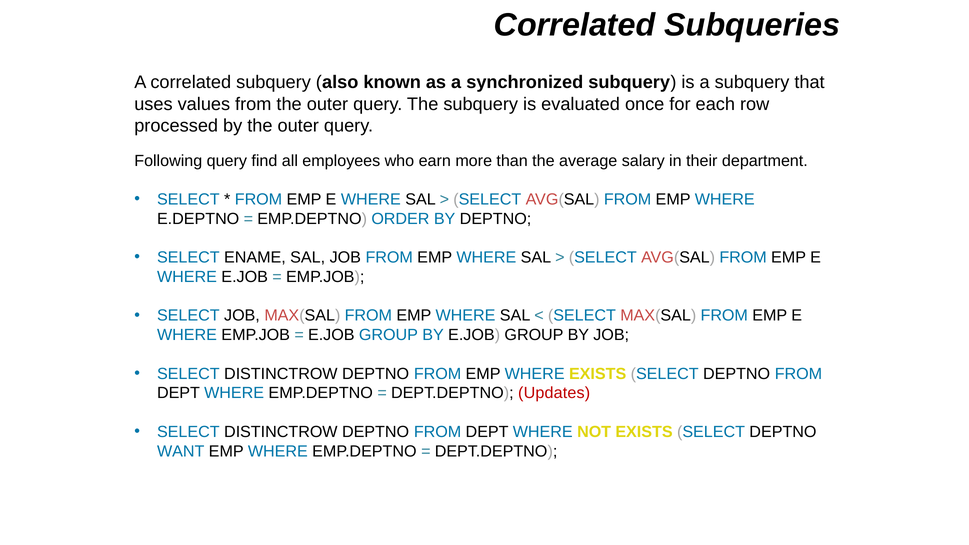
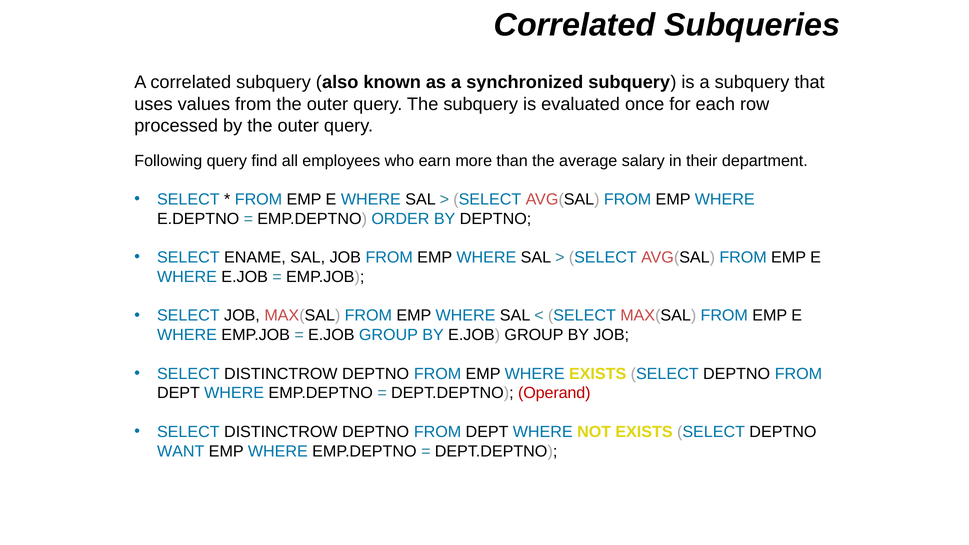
Updates: Updates -> Operand (554, 393)
